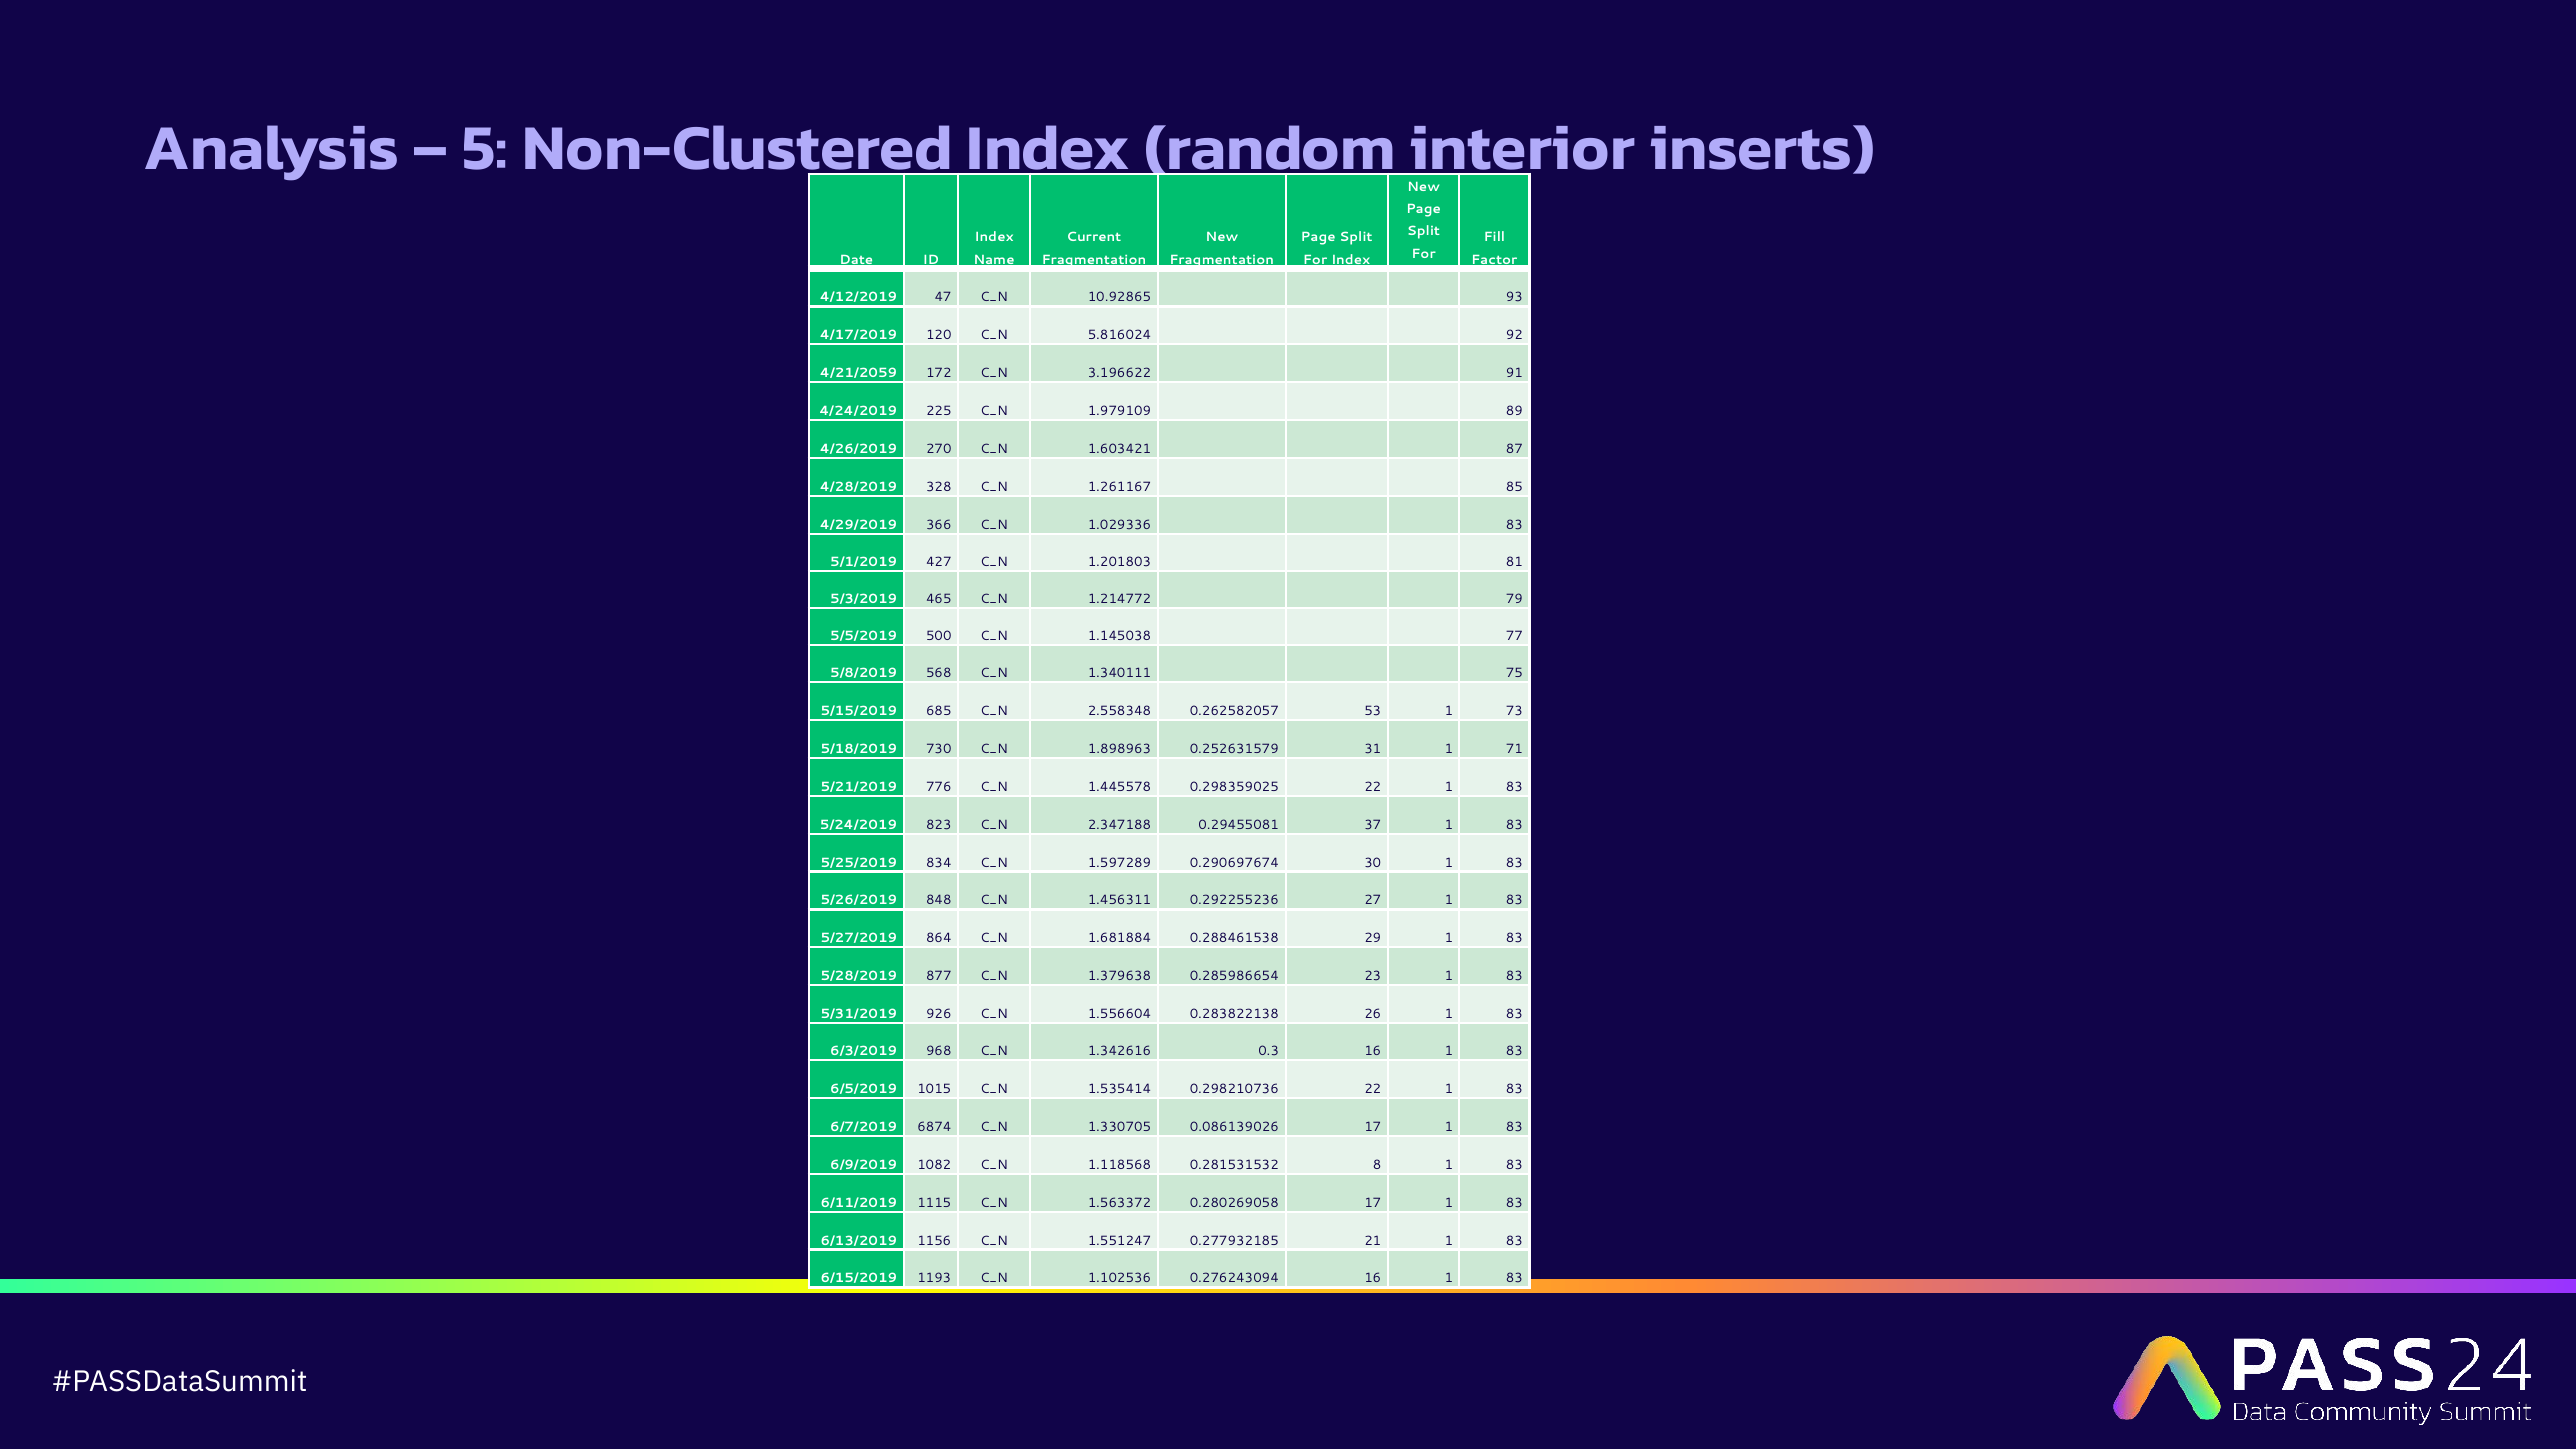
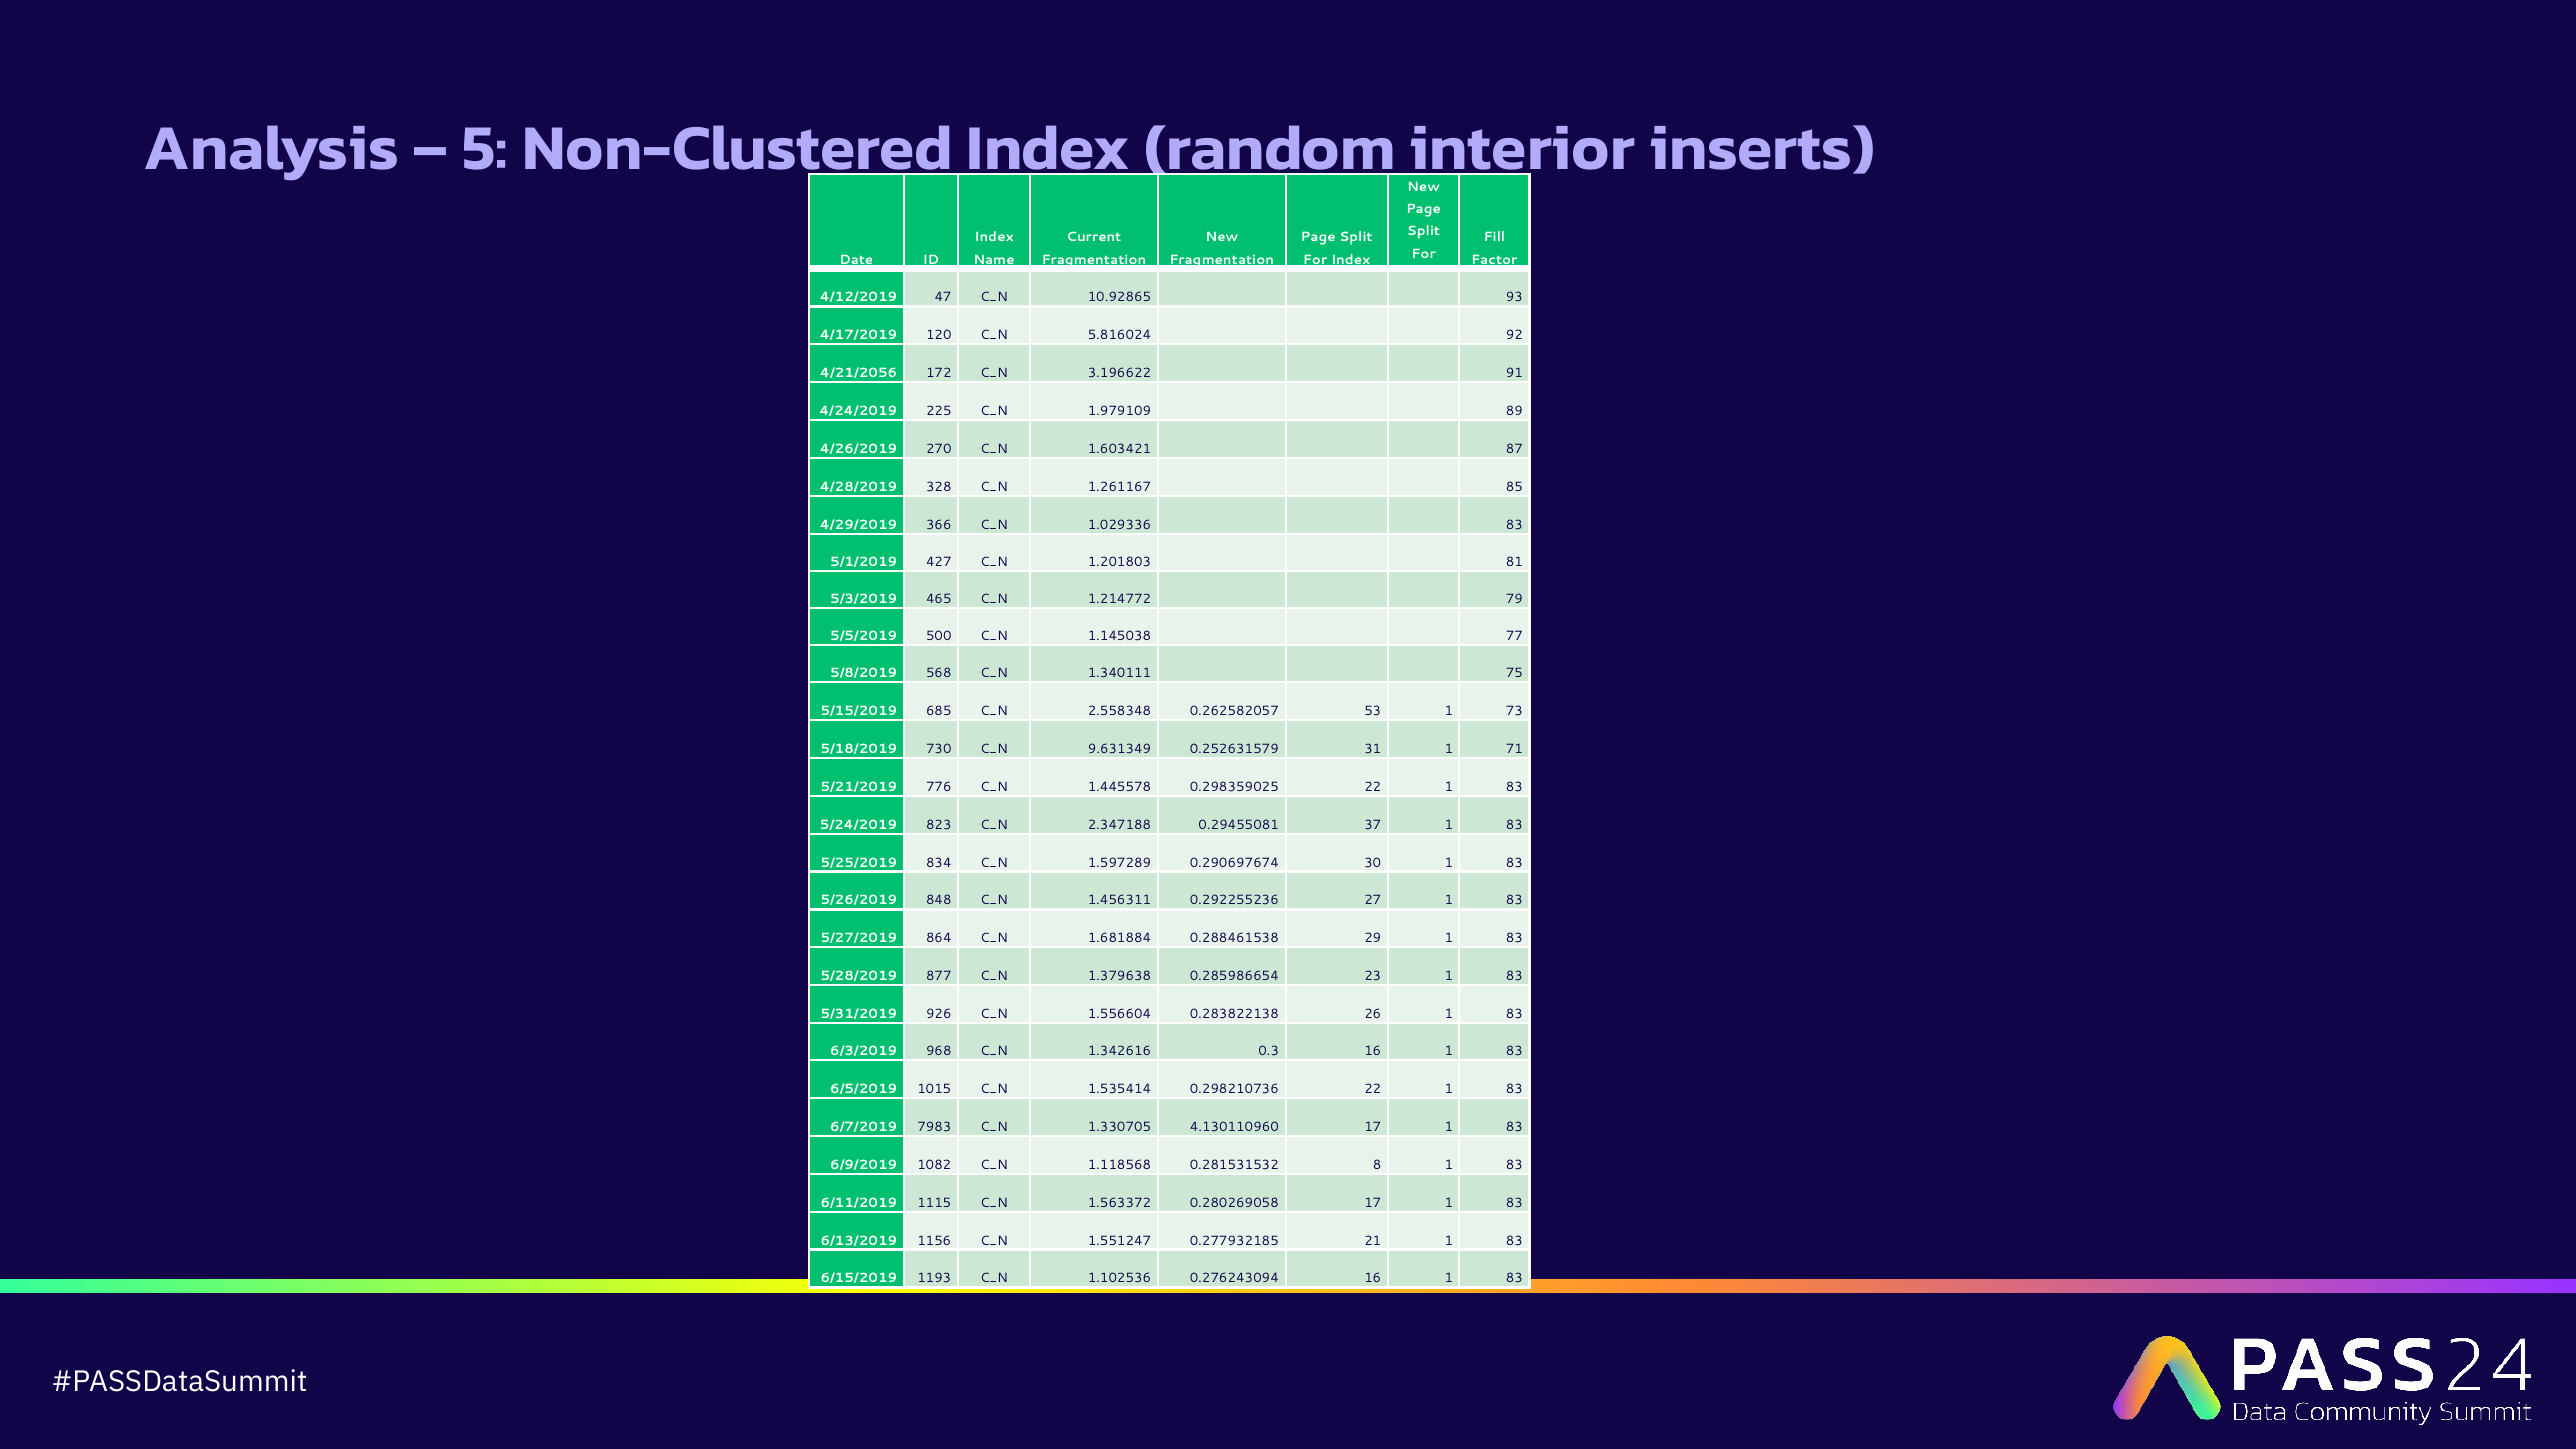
4/21/2059: 4/21/2059 -> 4/21/2056 (859, 373)
1.898963: 1.898963 -> 9.631349 (1119, 749)
6874: 6874 -> 7983 (934, 1127)
0.086139026: 0.086139026 -> 4.130110960 (1234, 1127)
